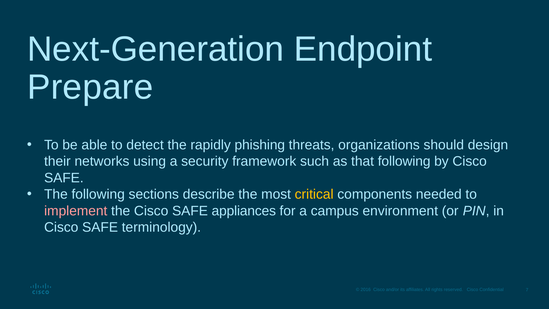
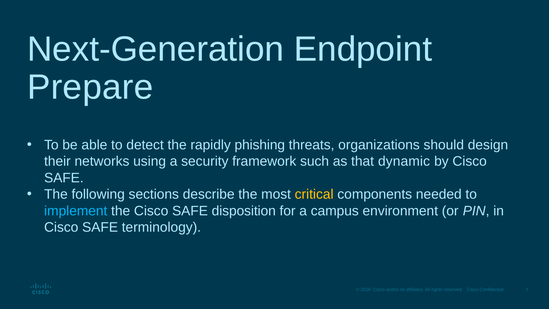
that following: following -> dynamic (404, 161)
implement colour: pink -> light blue (76, 211)
appliances: appliances -> disposition (244, 211)
